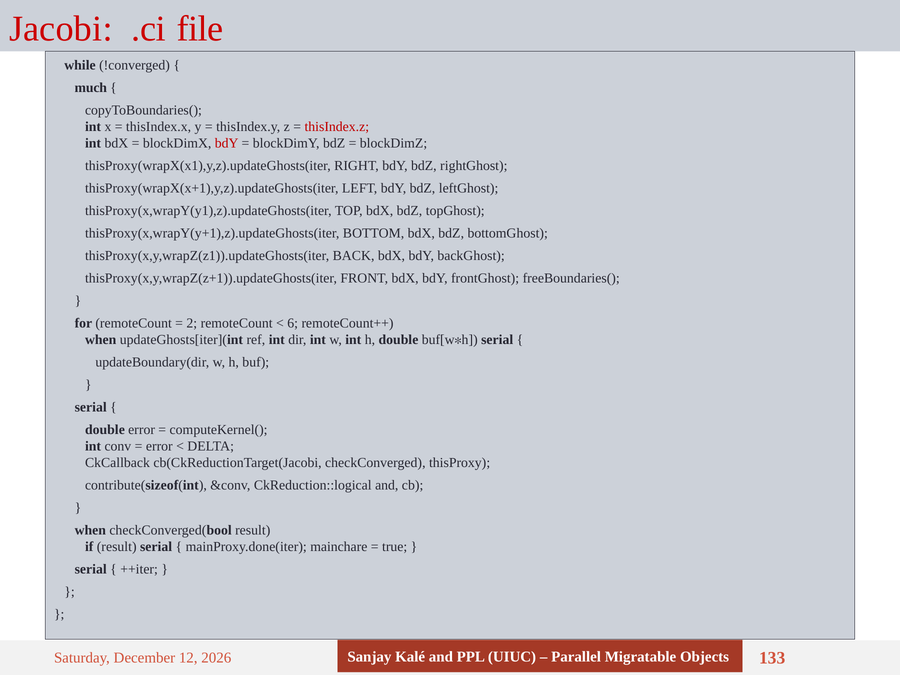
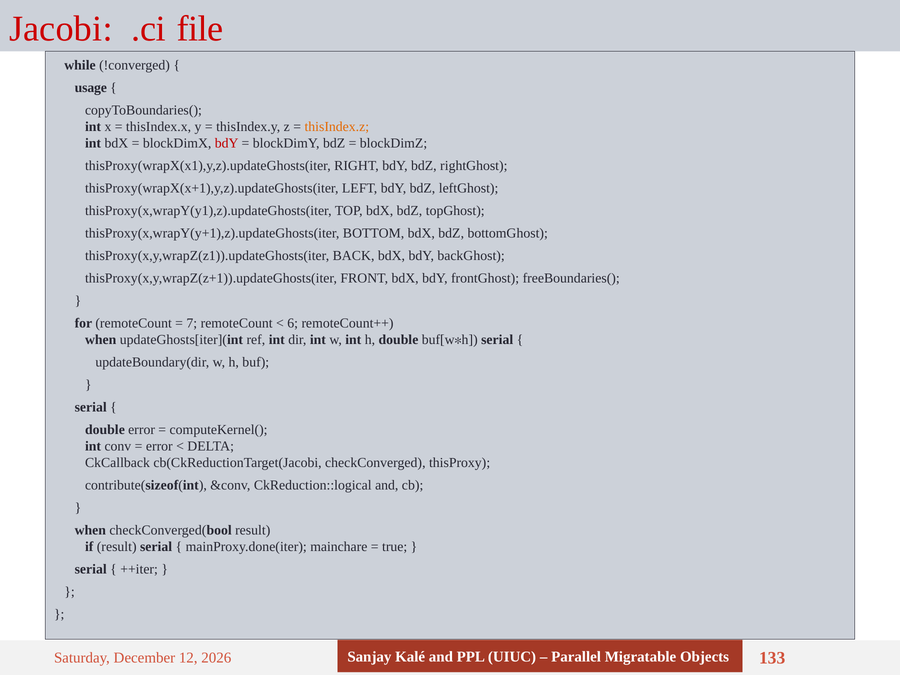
much: much -> usage (91, 88)
thisIndex.z colour: red -> orange (337, 127)
2: 2 -> 7 (192, 323)
